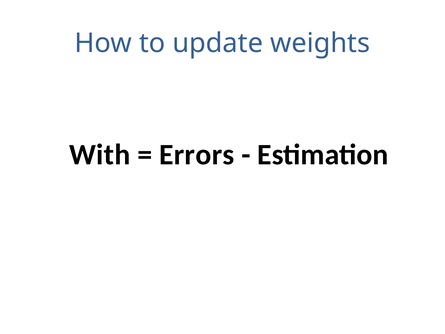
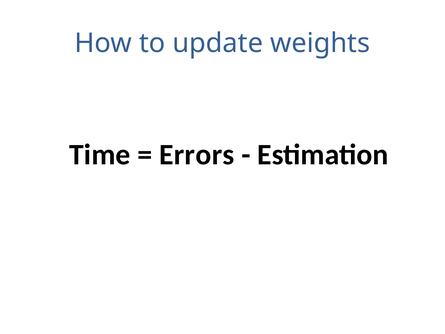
With: With -> Time (100, 154)
